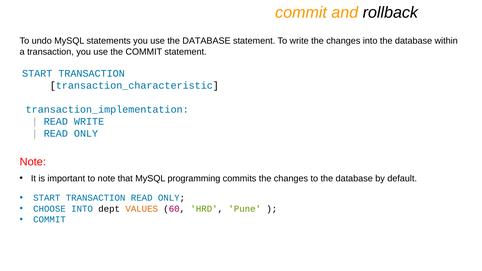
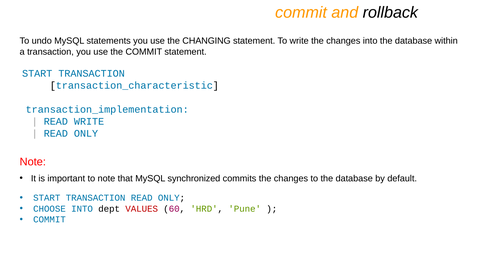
use the DATABASE: DATABASE -> CHANGING (207, 41)
programming: programming -> synchronized (194, 179)
VALUES colour: orange -> red (142, 209)
